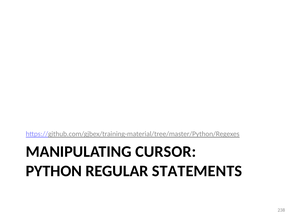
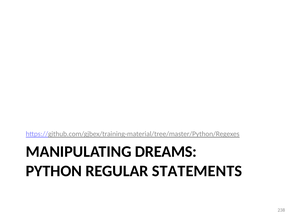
CURSOR: CURSOR -> DREAMS (166, 151)
